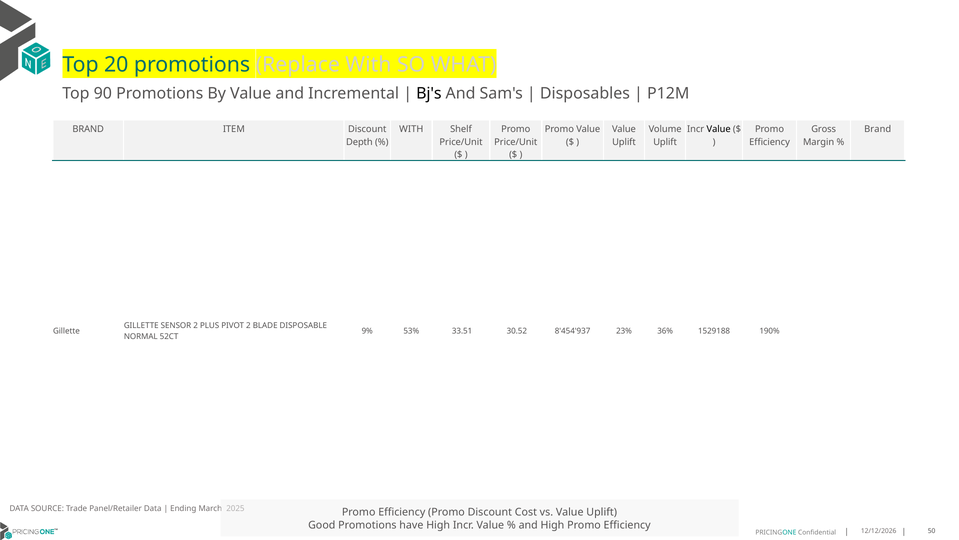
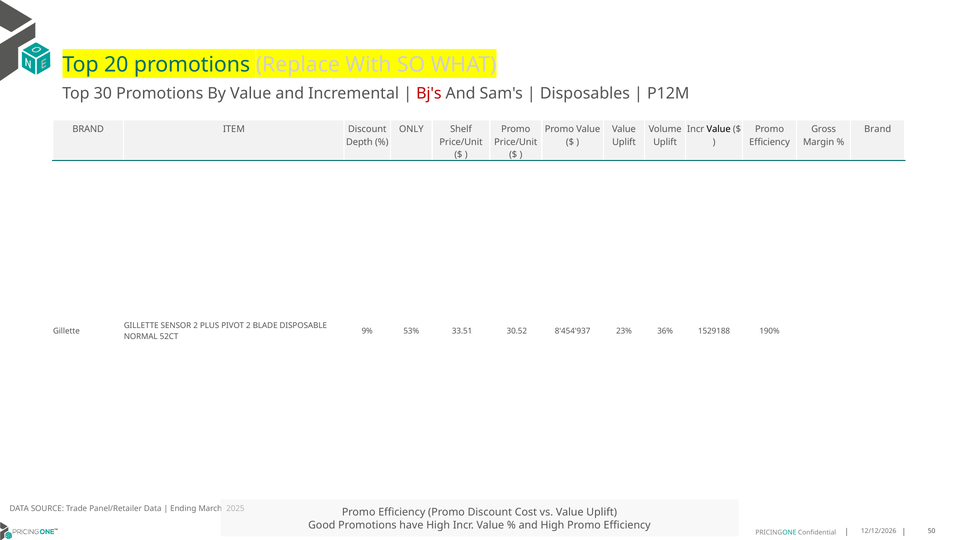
90: 90 -> 30 (103, 93)
Bj's colour: black -> red (429, 93)
WITH: WITH -> ONLY (411, 129)
